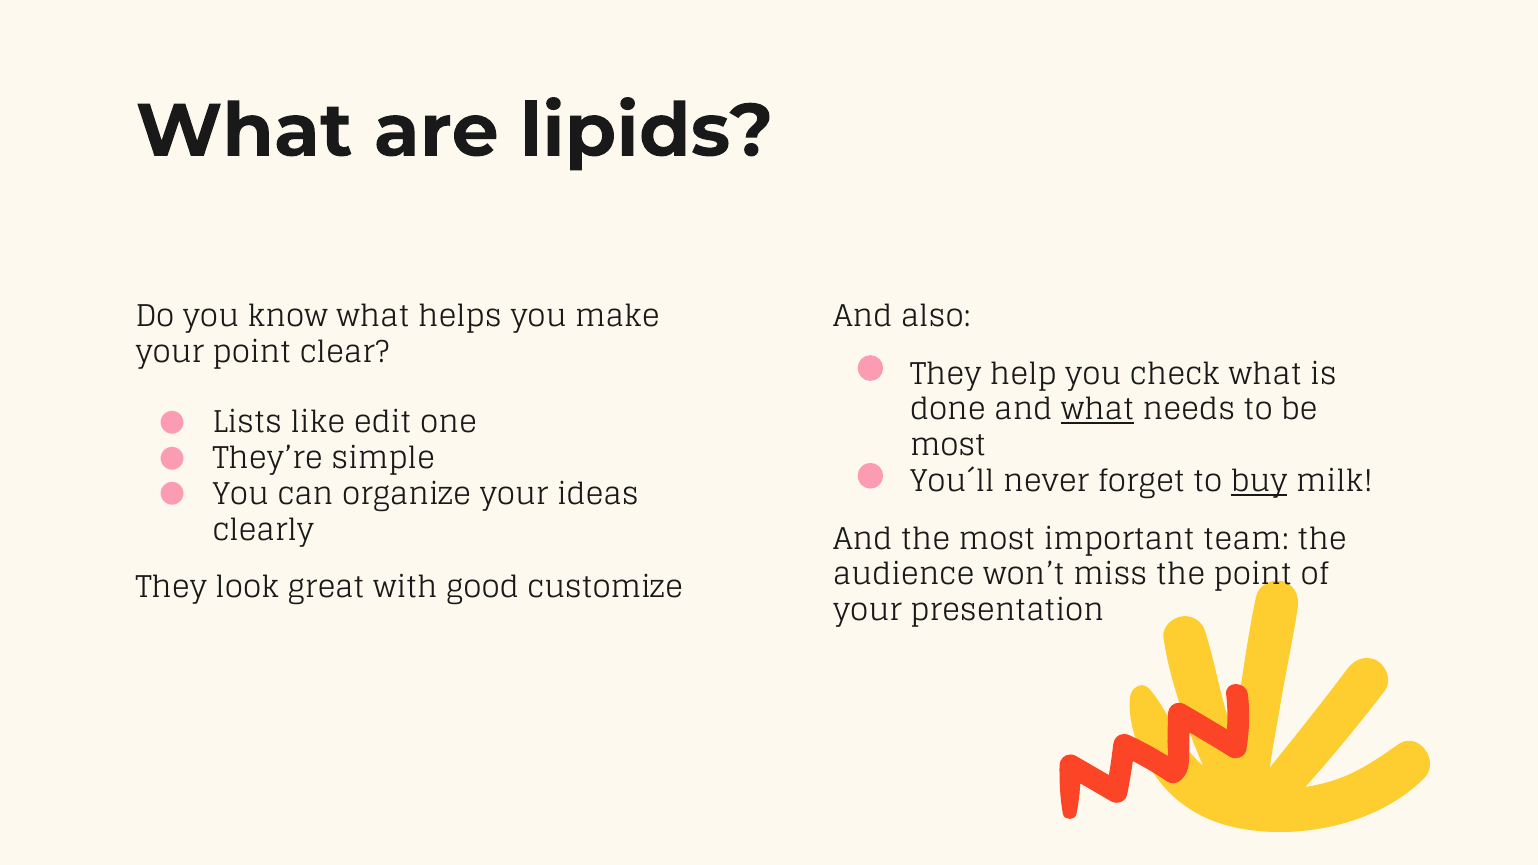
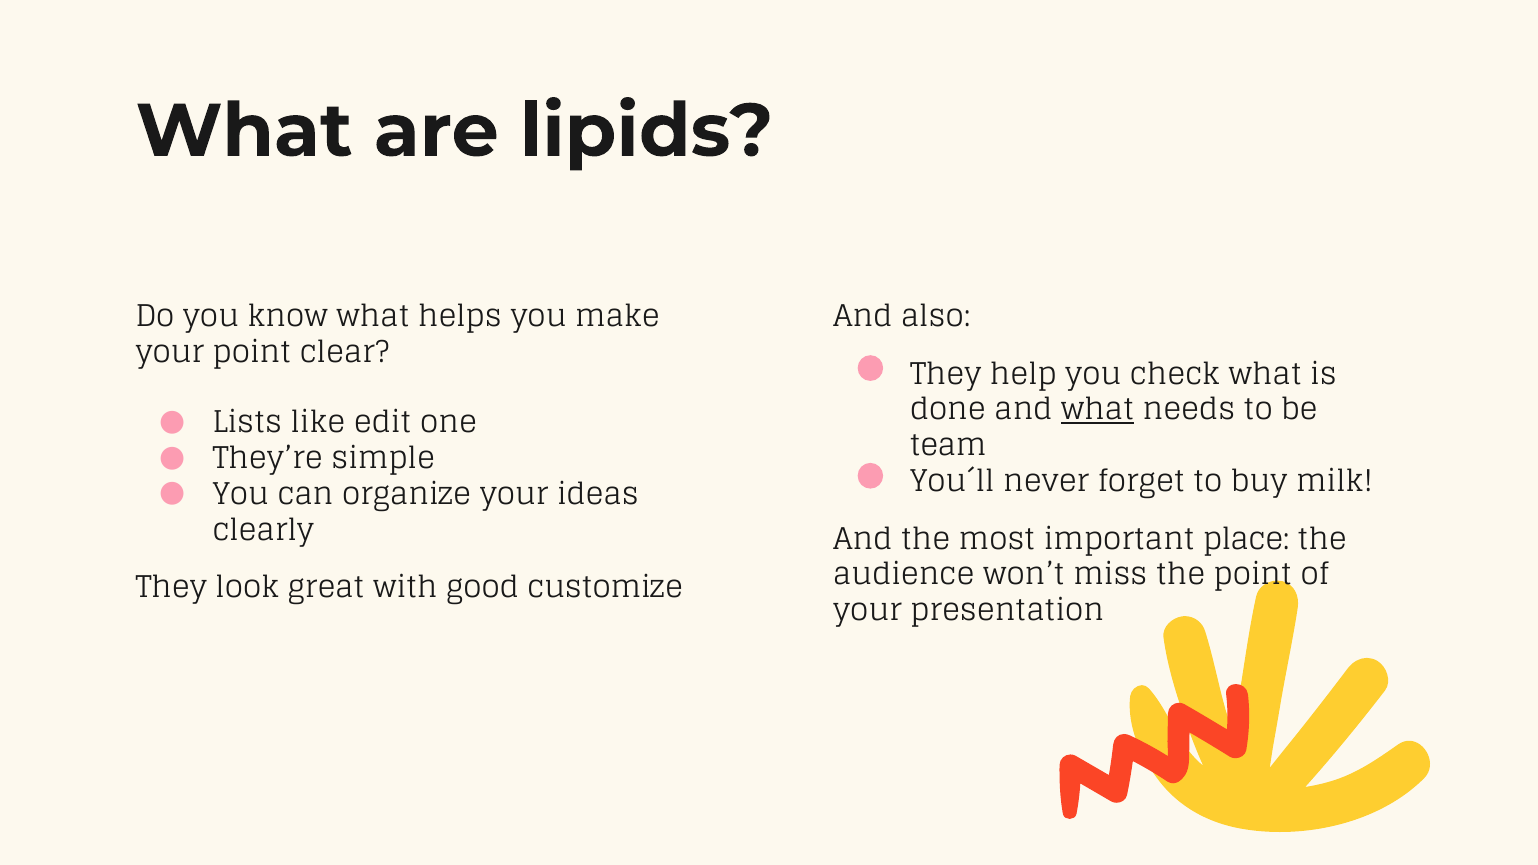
most: most -> team (948, 446)
buy underline: present -> none (1259, 482)
team: team -> place (1246, 539)
